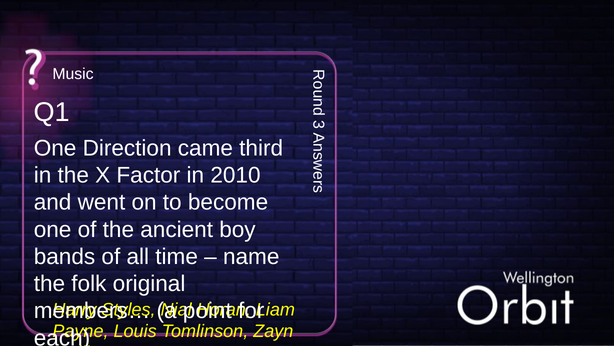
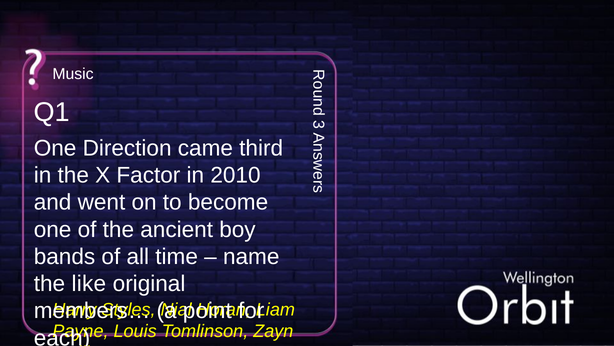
folk: folk -> like (89, 283)
